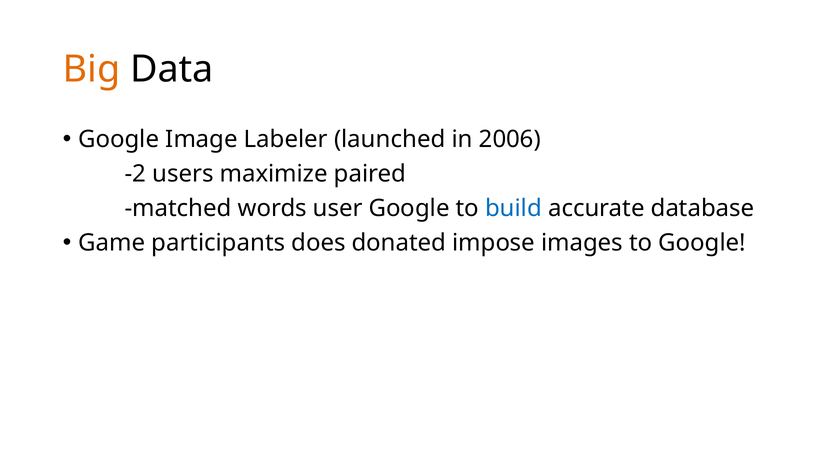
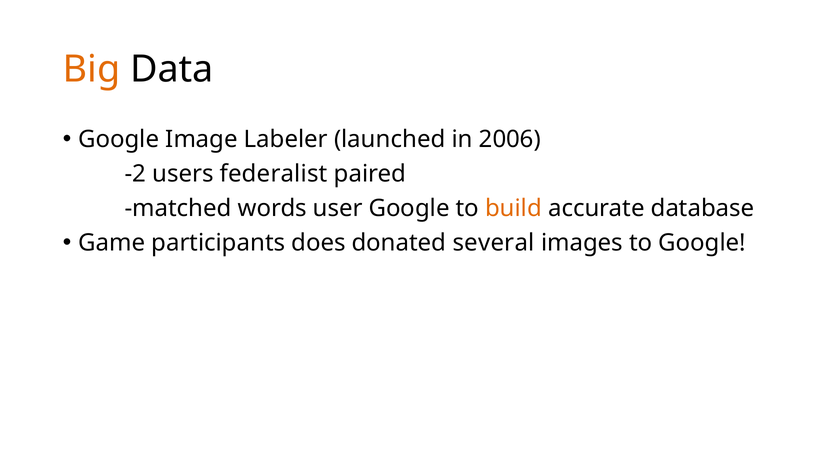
maximize: maximize -> federalist (274, 174)
build colour: blue -> orange (514, 208)
impose: impose -> several (493, 243)
